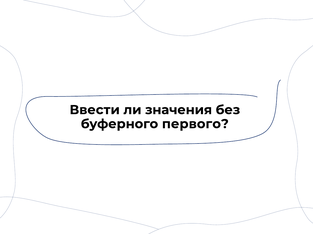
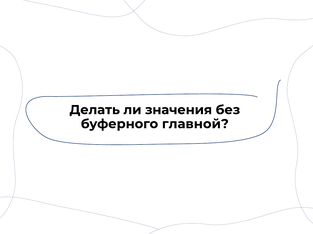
Ввести: Ввести -> Делать (95, 110)
первого: первого -> главной (195, 124)
